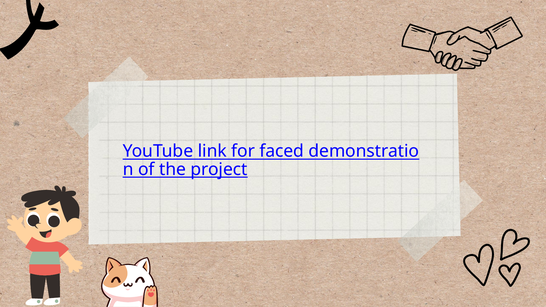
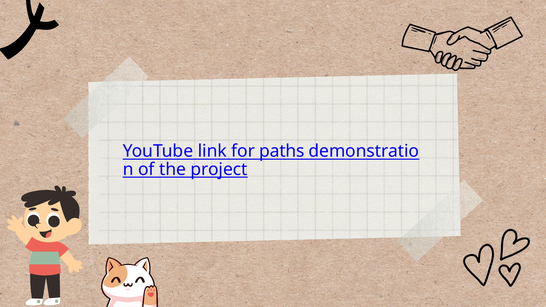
faced: faced -> paths (282, 151)
